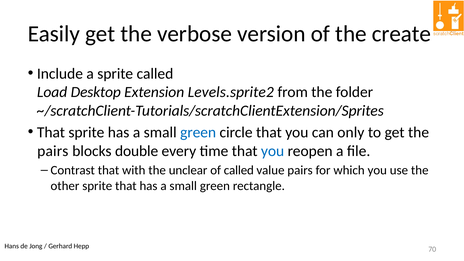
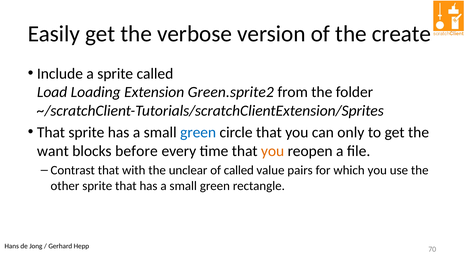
Desktop: Desktop -> Loading (96, 92)
Levels.sprite2: Levels.sprite2 -> Green.sprite2 (231, 92)
pairs: pairs -> want (53, 151)
double: double -> before (136, 151)
you colour: blue -> orange (273, 151)
